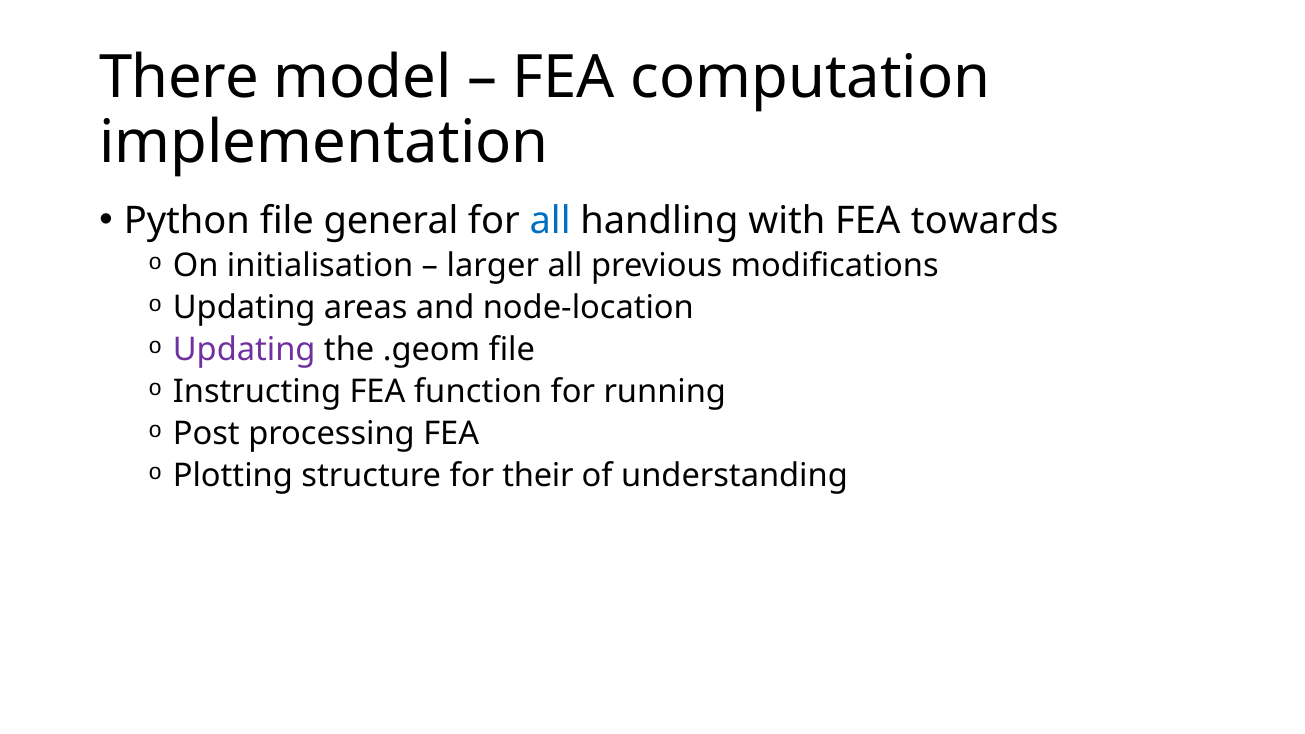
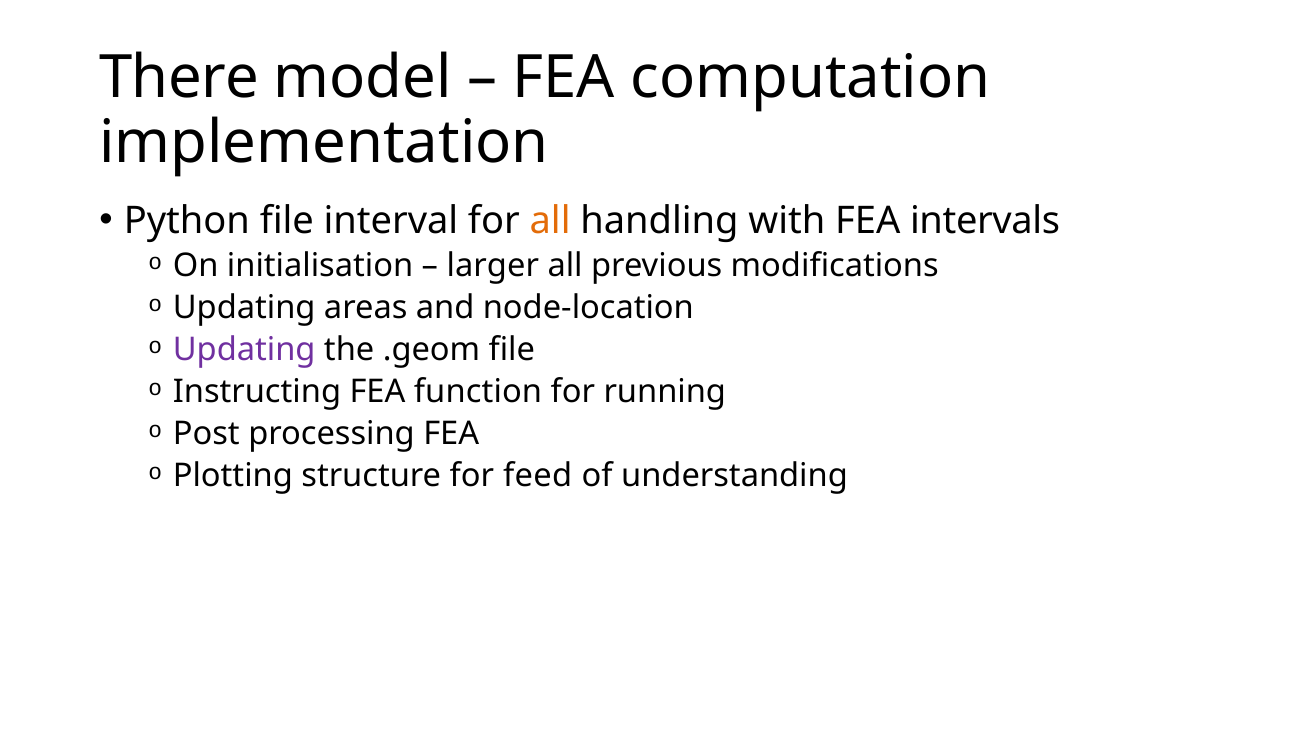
general: general -> interval (391, 221)
all colour: blue -> orange (550, 221)
towards: towards -> intervals (985, 221)
their: their -> feed (538, 476)
